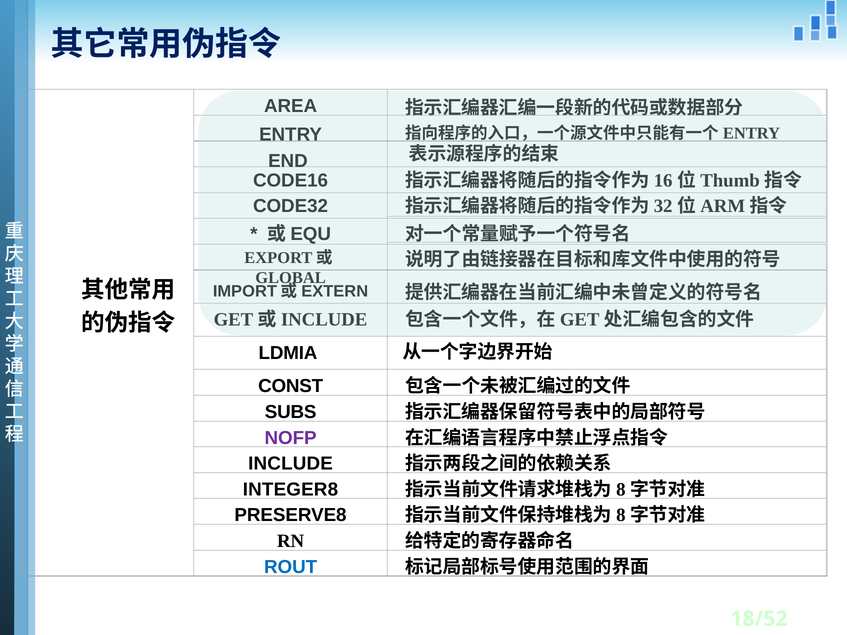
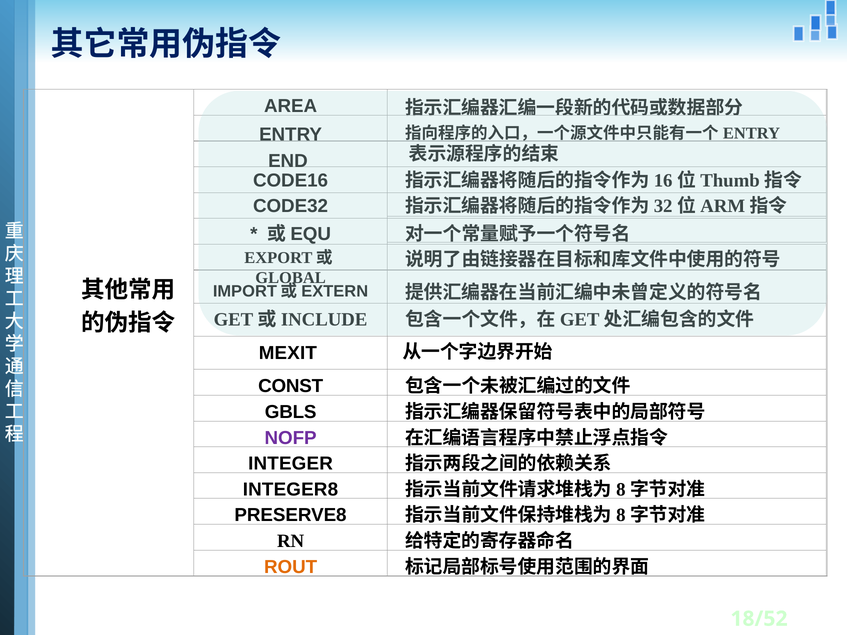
LDMIA: LDMIA -> MEXIT (288, 353)
SUBS: SUBS -> GBLS (291, 412)
INCLUDE: INCLUDE -> INTEGER (291, 464)
ROUT colour: blue -> orange (291, 567)
